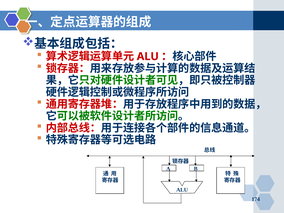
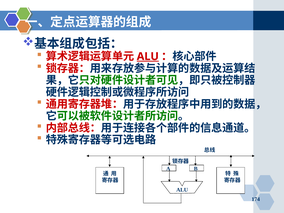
ALU underline: none -> present (148, 56)
